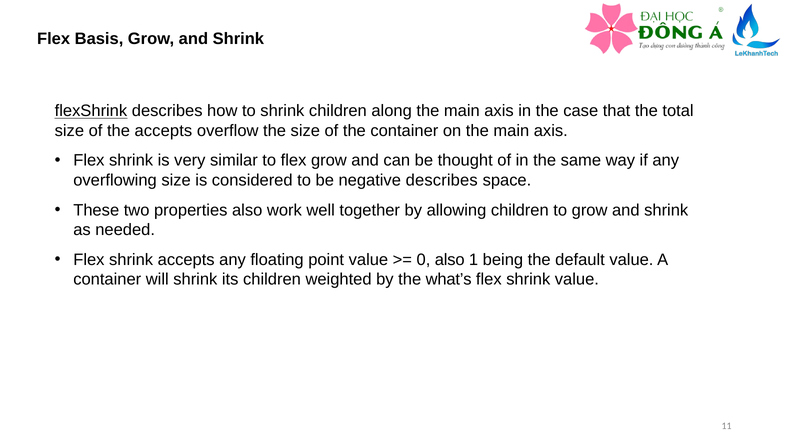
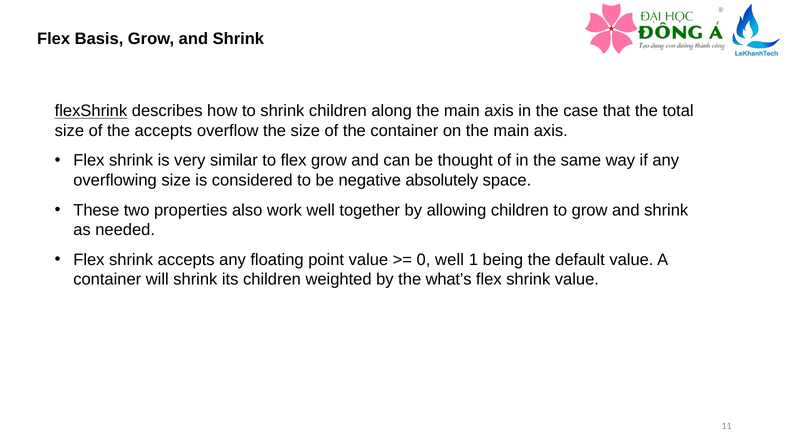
negative describes: describes -> absolutely (442, 180)
0 also: also -> well (450, 259)
